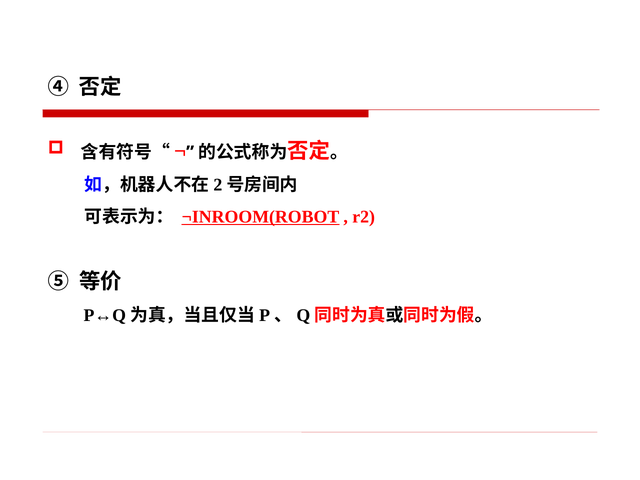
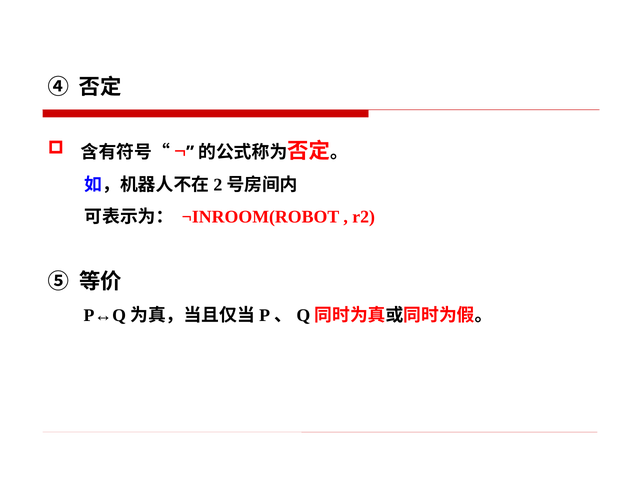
¬INROOM(ROBOT underline: present -> none (261, 217)
